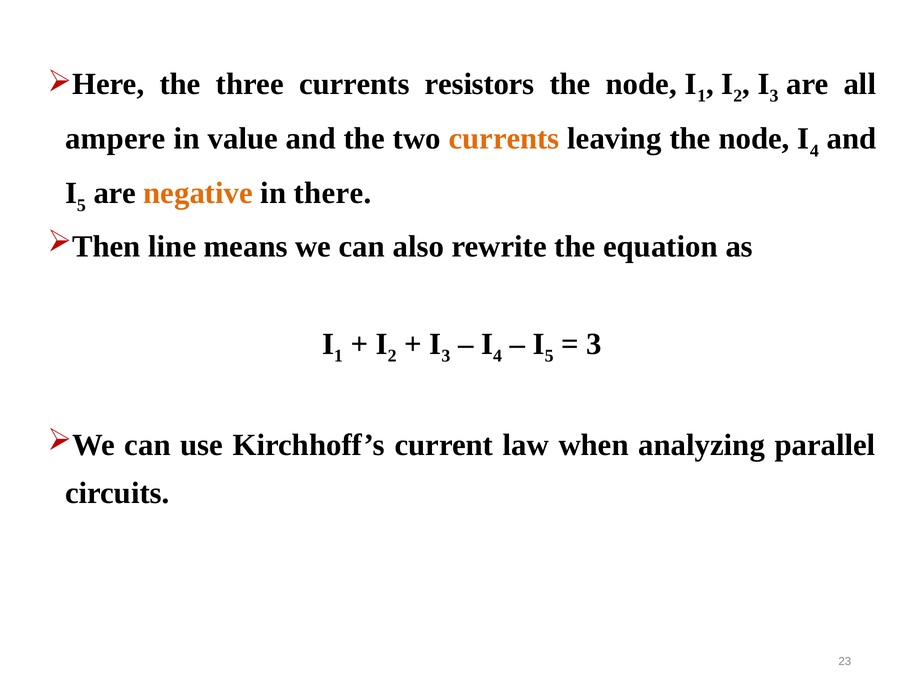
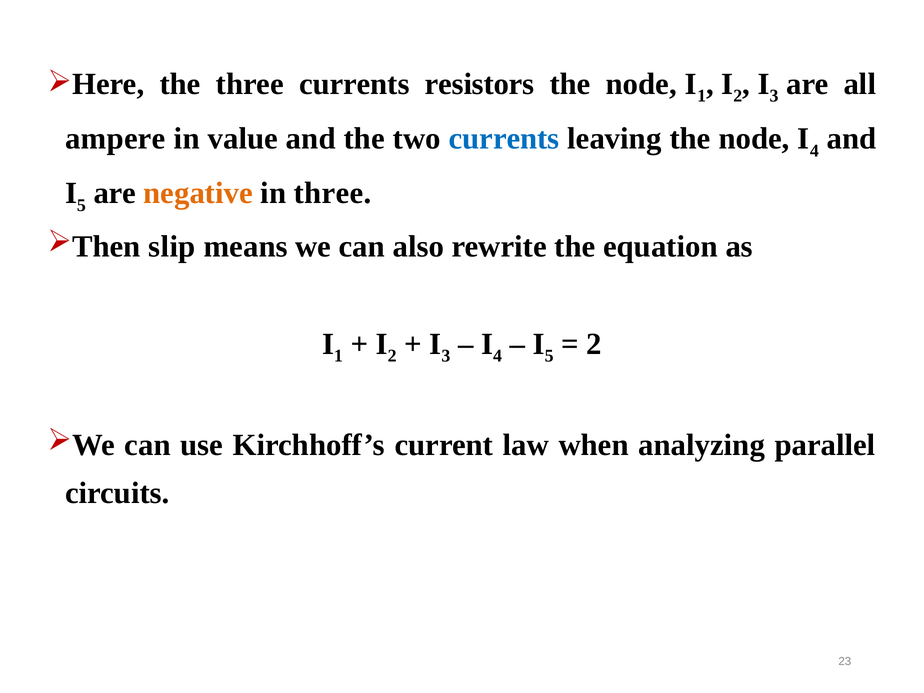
currents colour: orange -> blue (504, 139)
in there: there -> three (333, 193)
line: line -> slip (172, 246)
3: 3 -> 2 (594, 344)
